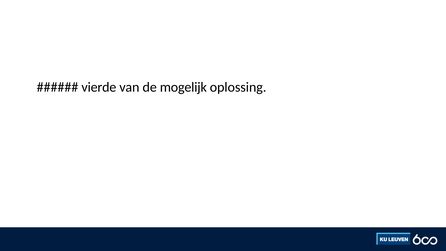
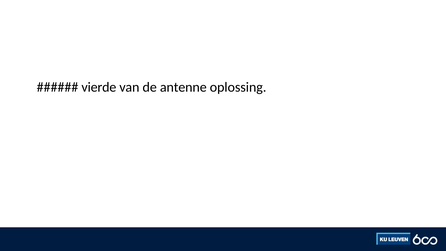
mogelijk: mogelijk -> antenne (183, 87)
